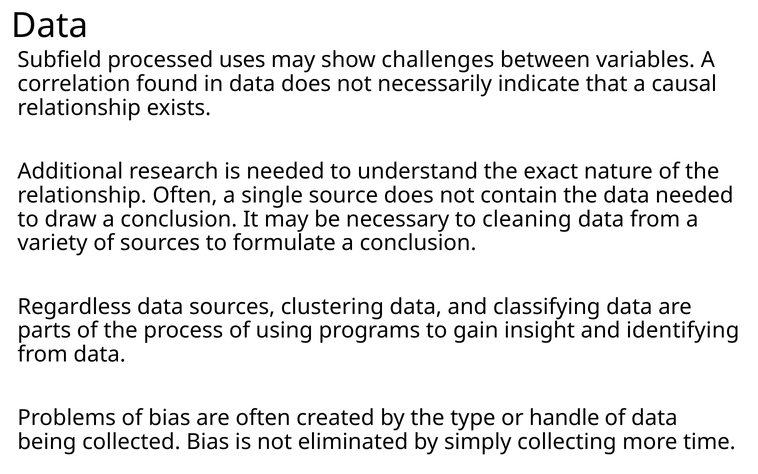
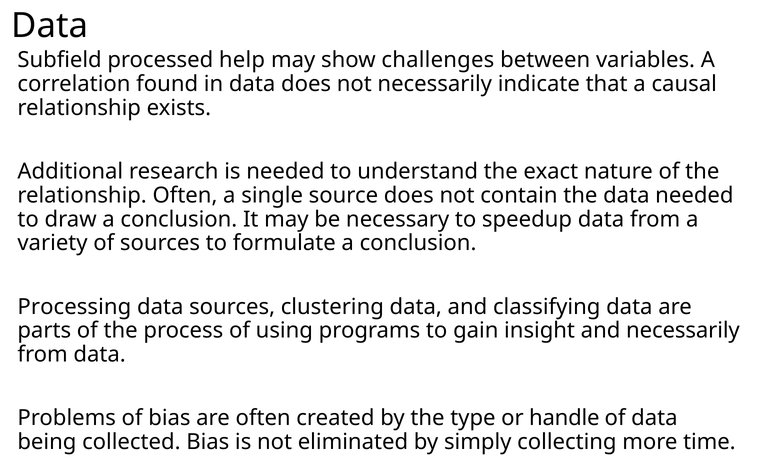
uses: uses -> help (242, 60)
cleaning: cleaning -> speedup (527, 219)
Regardless: Regardless -> Processing (74, 307)
and identifying: identifying -> necessarily (683, 330)
